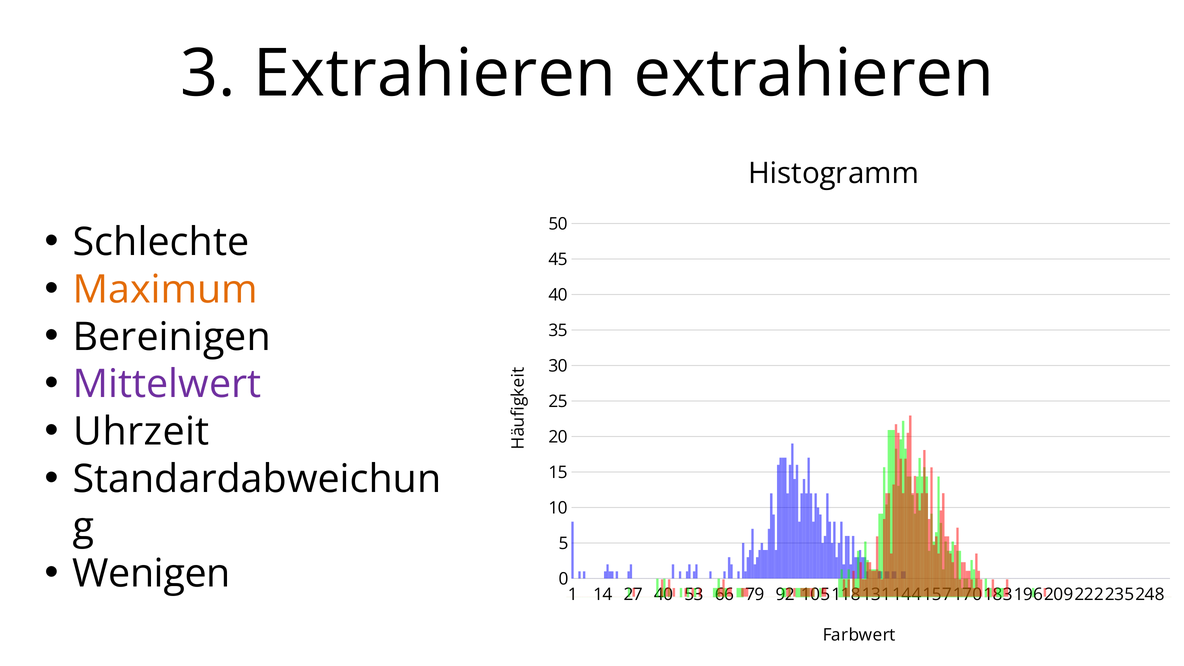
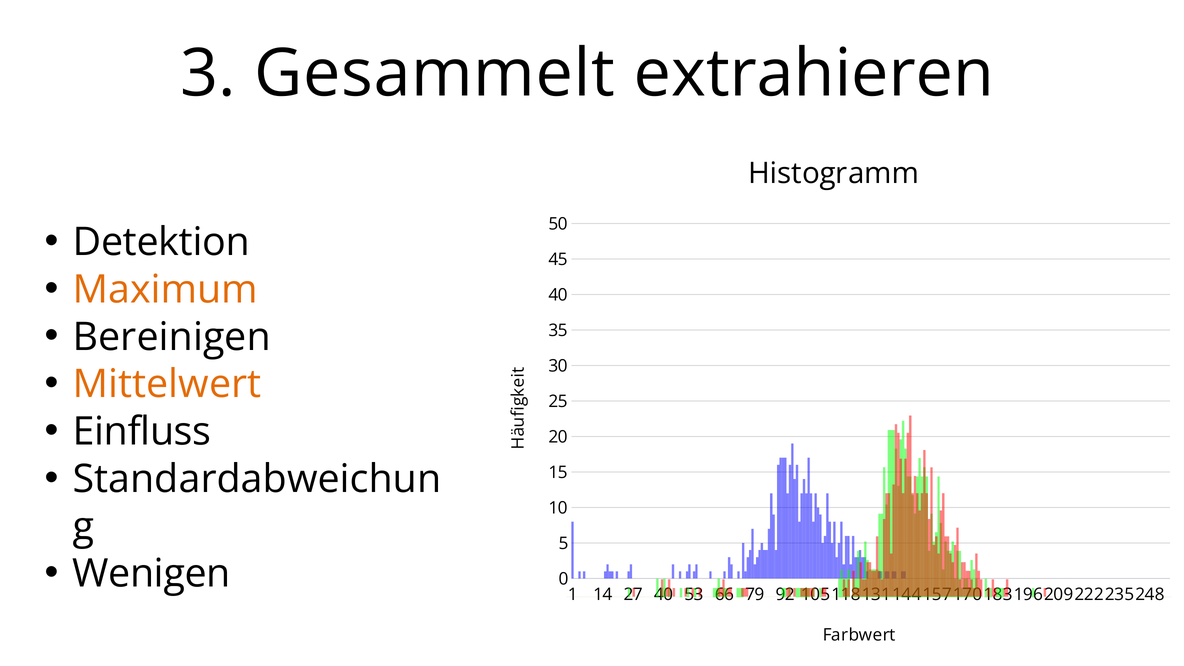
3 Extrahieren: Extrahieren -> Gesammelt (435, 74)
Schlechte: Schlechte -> Detektion (161, 242)
Mittelwert colour: purple -> orange (167, 384)
Uhrzeit: Uhrzeit -> Einfluss (142, 432)
